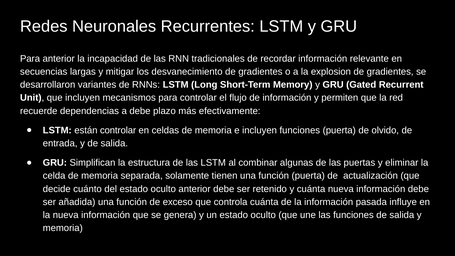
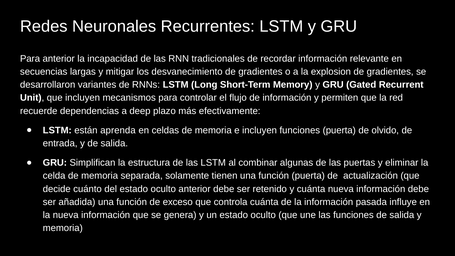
a debe: debe -> deep (140, 111)
están controlar: controlar -> aprenda (118, 130)
